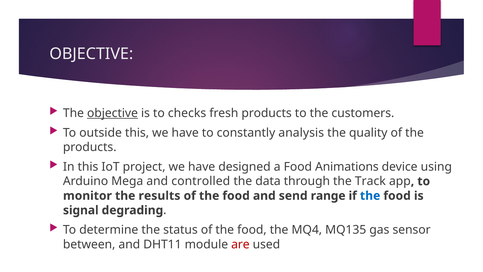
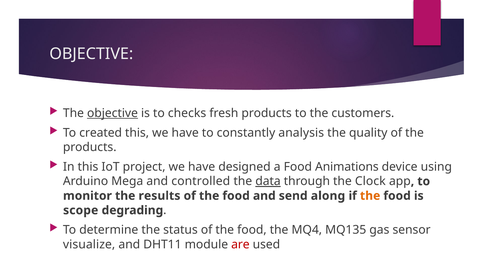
outside: outside -> created (101, 133)
data underline: none -> present (268, 181)
Track: Track -> Clock (370, 181)
range: range -> along (328, 196)
the colour: blue -> orange (370, 196)
signal: signal -> scope (81, 210)
between: between -> visualize (89, 244)
